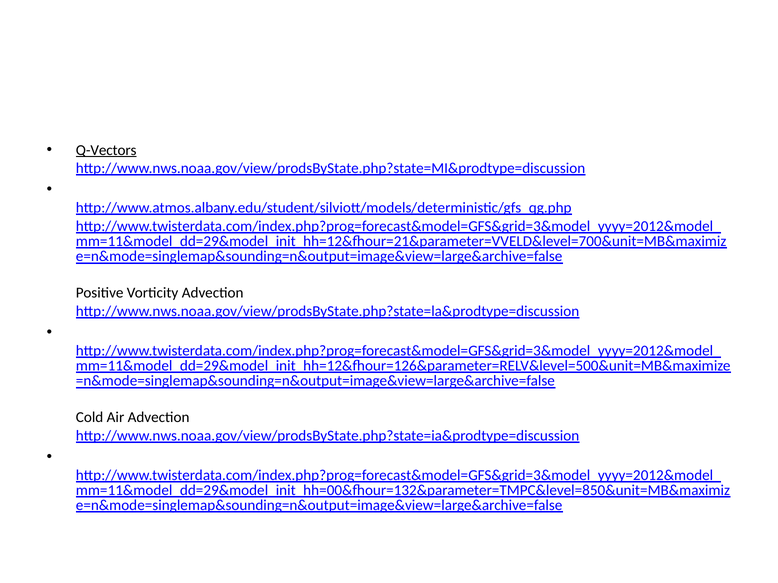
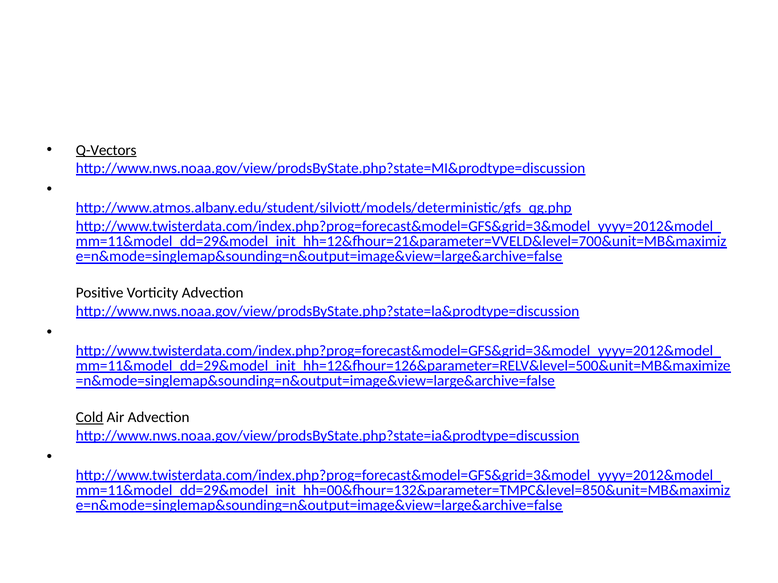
Cold underline: none -> present (90, 418)
